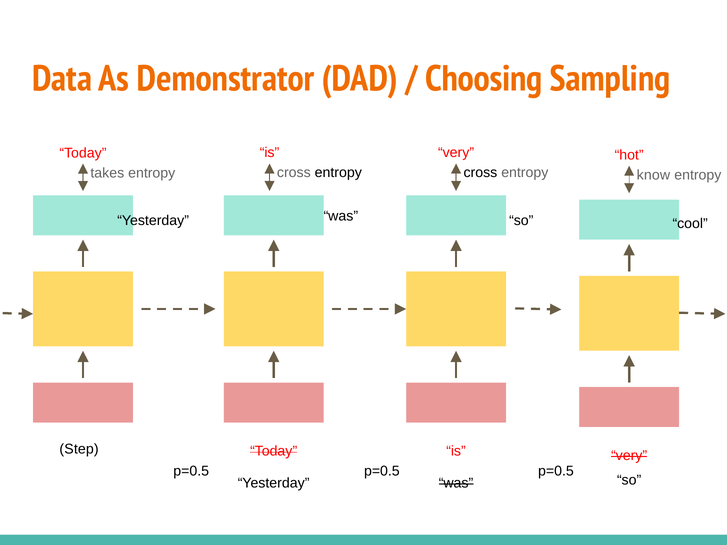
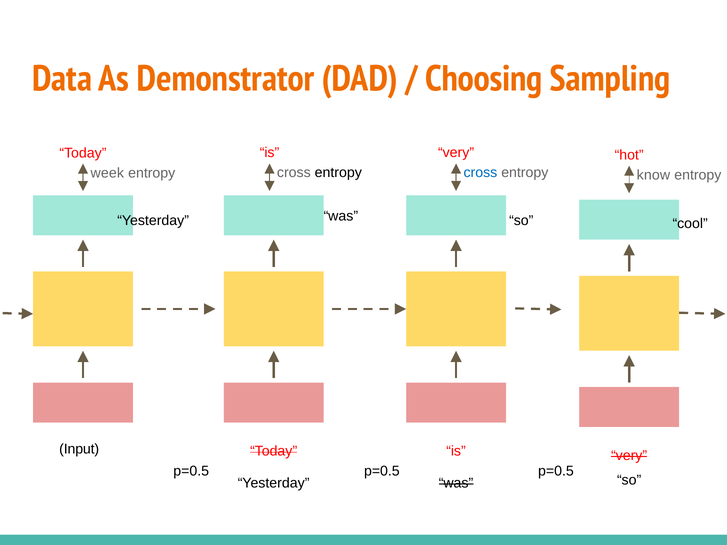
cross colour: black -> blue (480, 173)
takes: takes -> week (107, 173)
Step: Step -> Input (79, 449)
